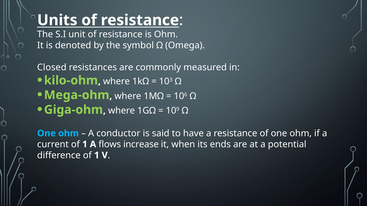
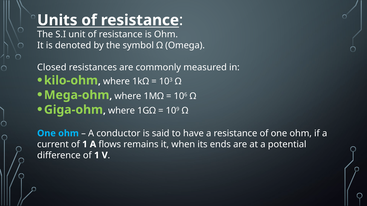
increase: increase -> remains (141, 145)
